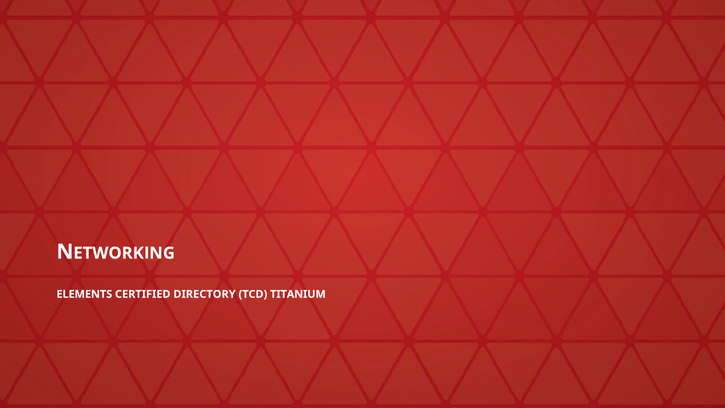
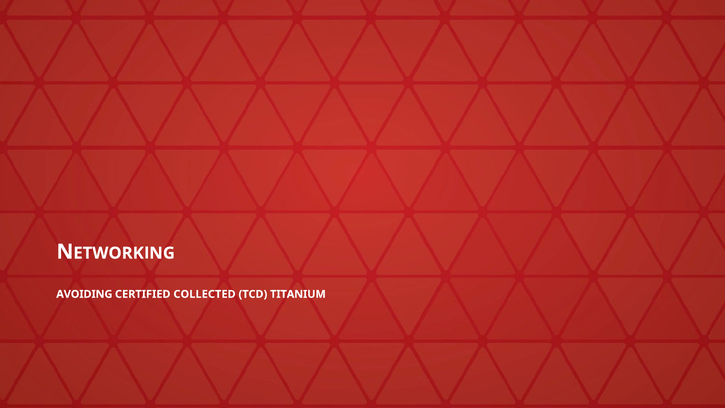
ELEMENTS: ELEMENTS -> AVOIDING (84, 294)
DIRECTORY: DIRECTORY -> COLLECTED (205, 294)
